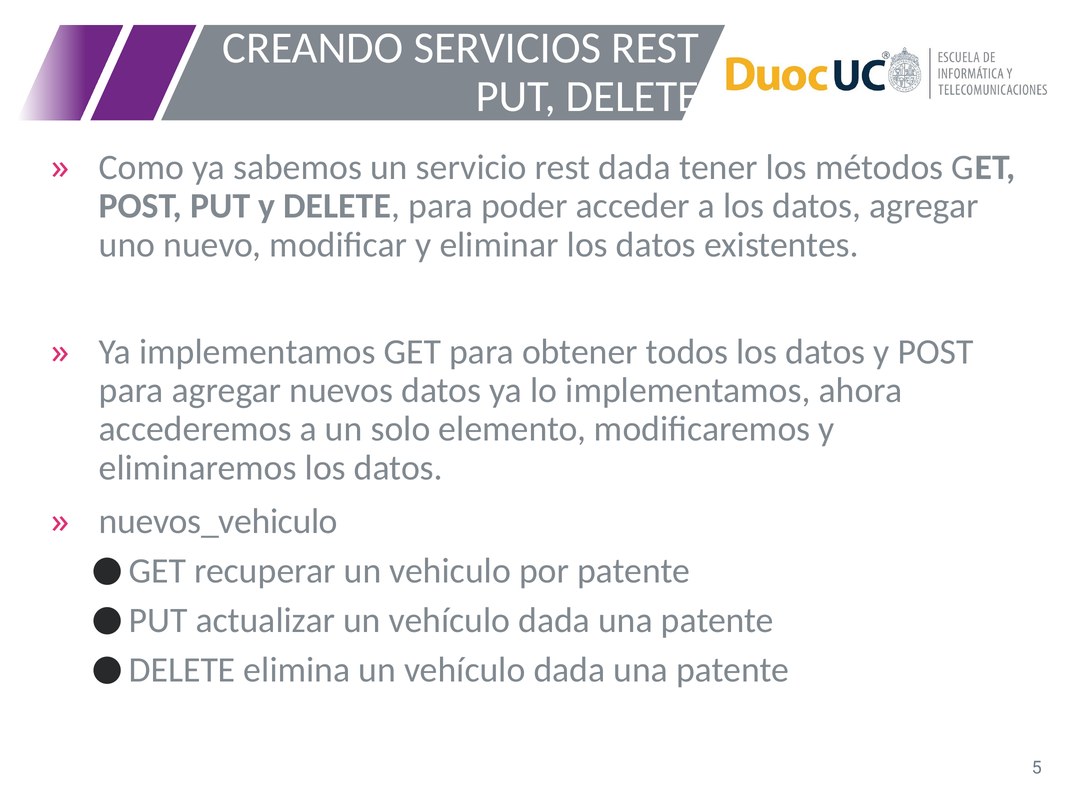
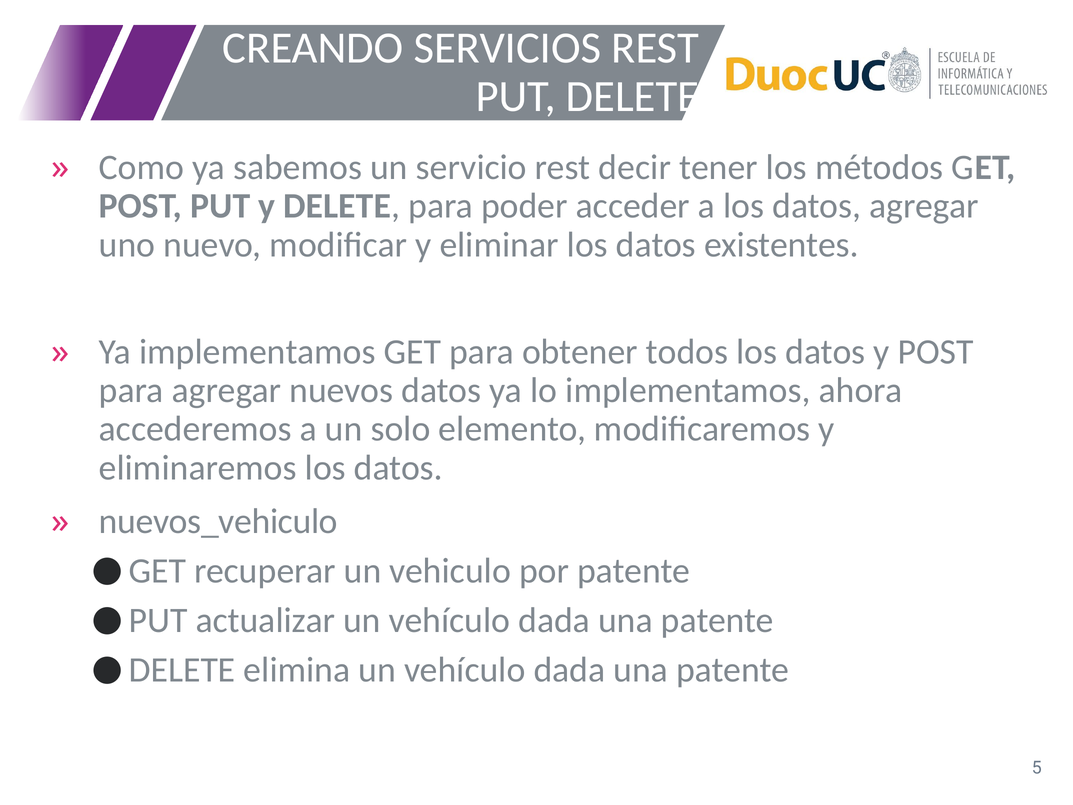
rest dada: dada -> decir (635, 167)
